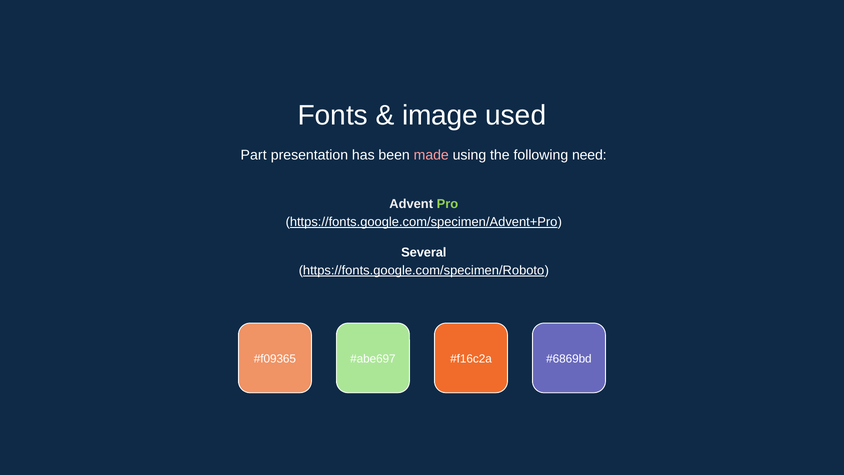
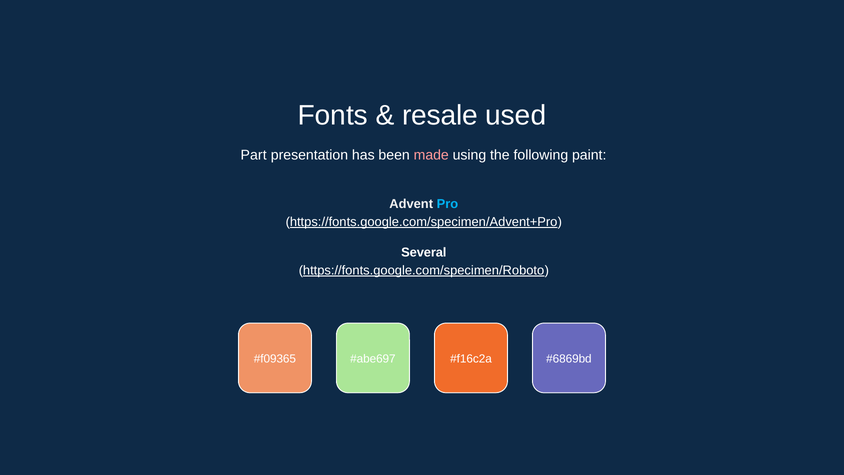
image: image -> resale (440, 115)
need: need -> paint (589, 155)
Pro colour: light green -> light blue (447, 204)
